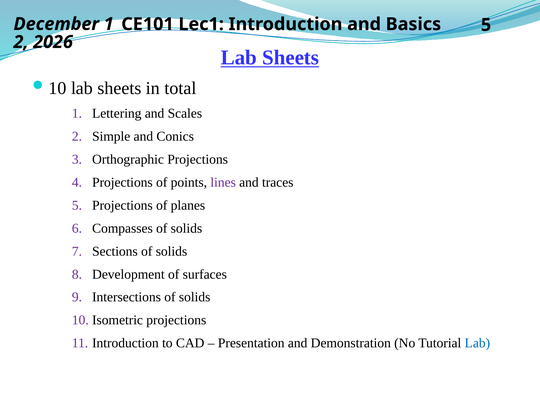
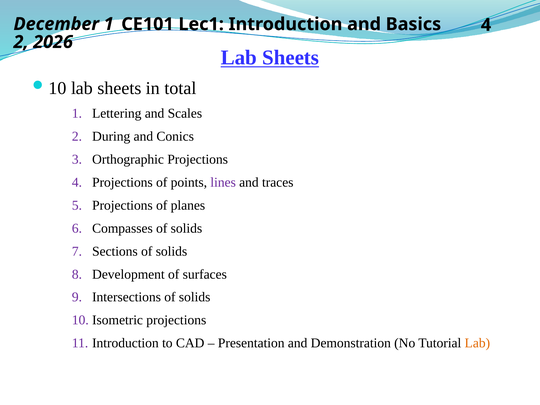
Basics 5: 5 -> 4 (486, 25)
Simple: Simple -> During (111, 136)
Lab colour: blue -> orange (477, 343)
